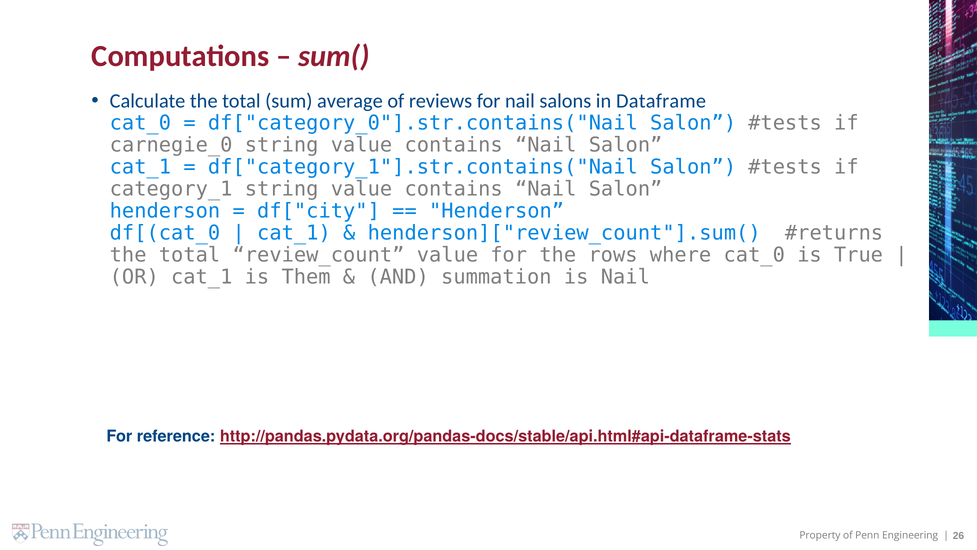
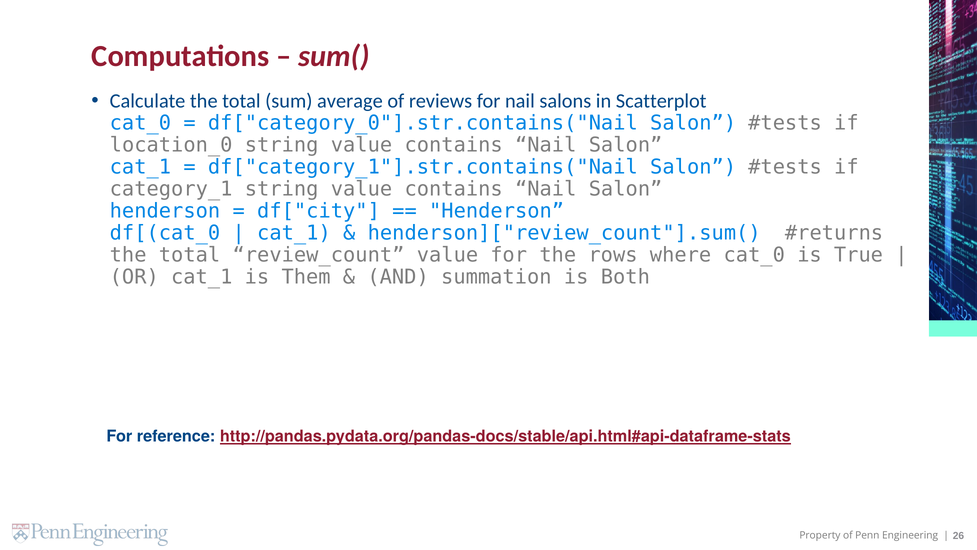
Dataframe: Dataframe -> Scatterplot (661, 101)
carnegie_0: carnegie_0 -> location_0 (171, 145)
is Nail: Nail -> Both (625, 277)
